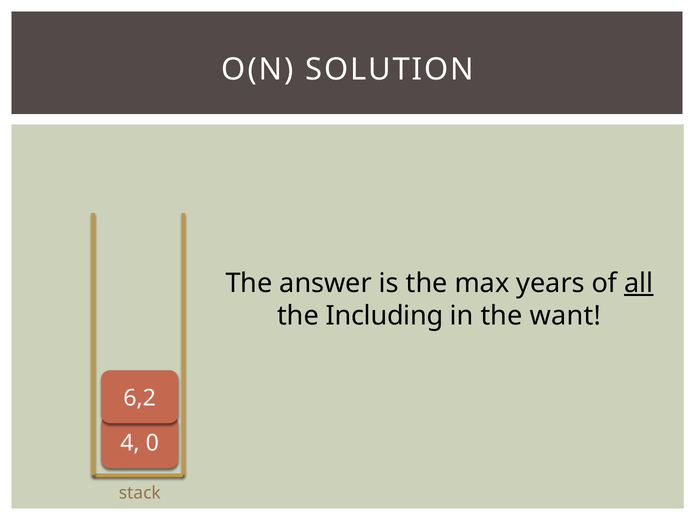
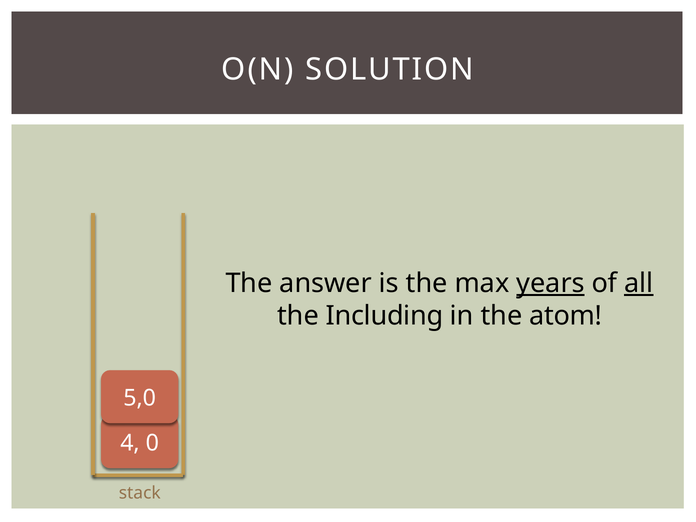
years underline: none -> present (551, 283)
want: want -> atom (566, 316)
6,2: 6,2 -> 5,0 (140, 398)
